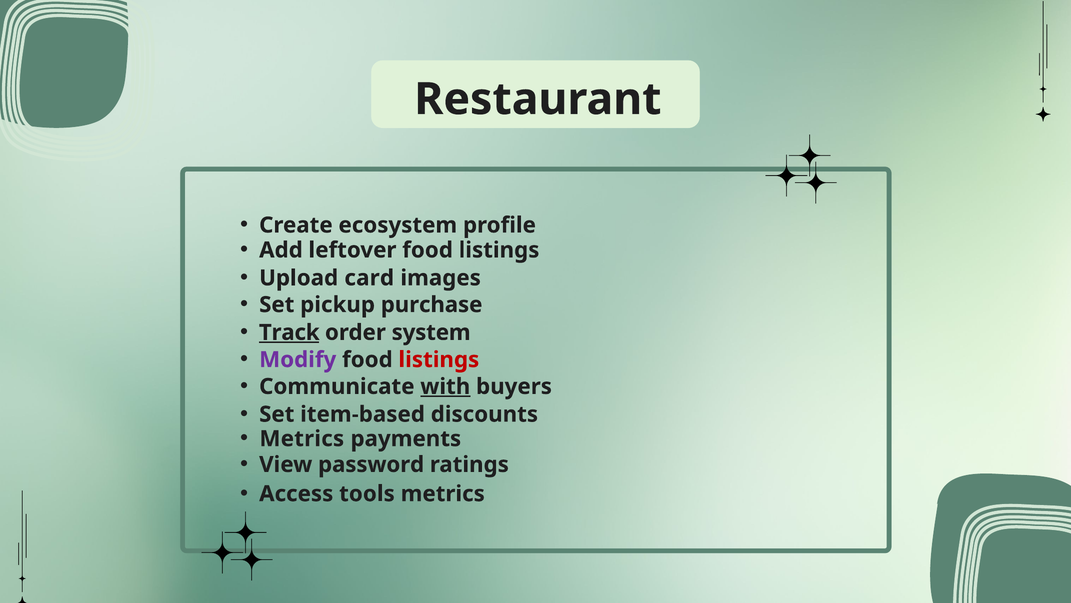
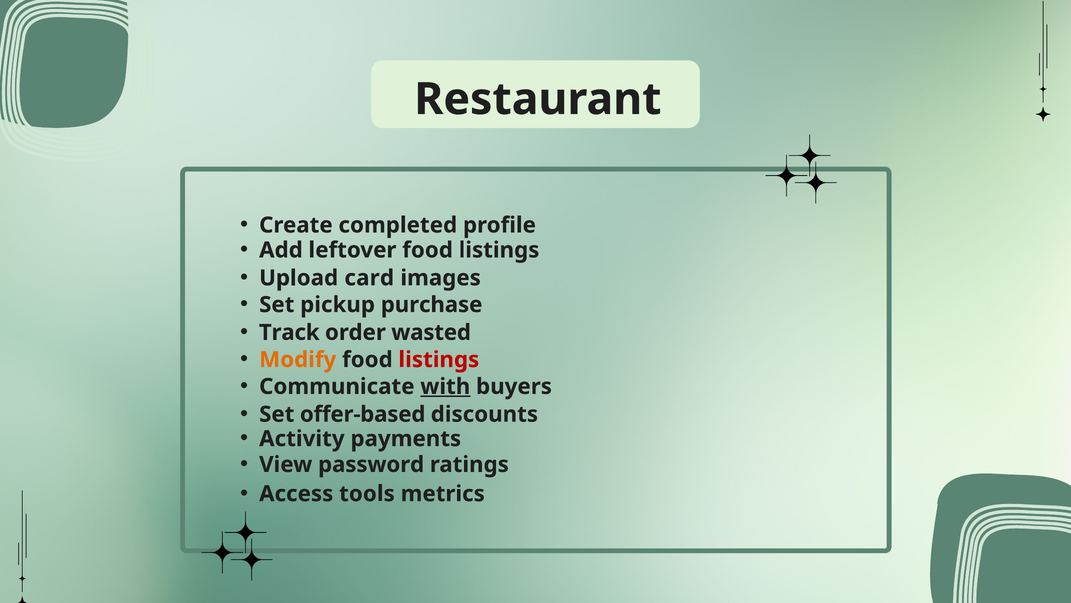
ecosystem: ecosystem -> completed (398, 225)
Track underline: present -> none (289, 332)
system: system -> wasted (431, 332)
Modify colour: purple -> orange (298, 359)
item-based: item-based -> offer-based (363, 414)
Metrics: Metrics -> Activity (302, 438)
